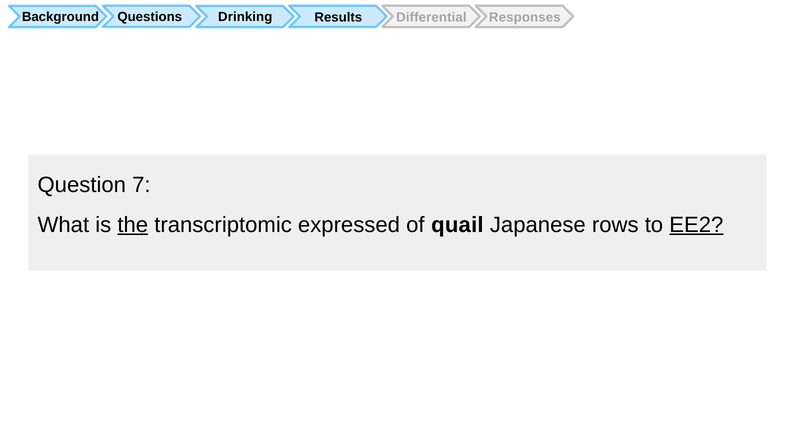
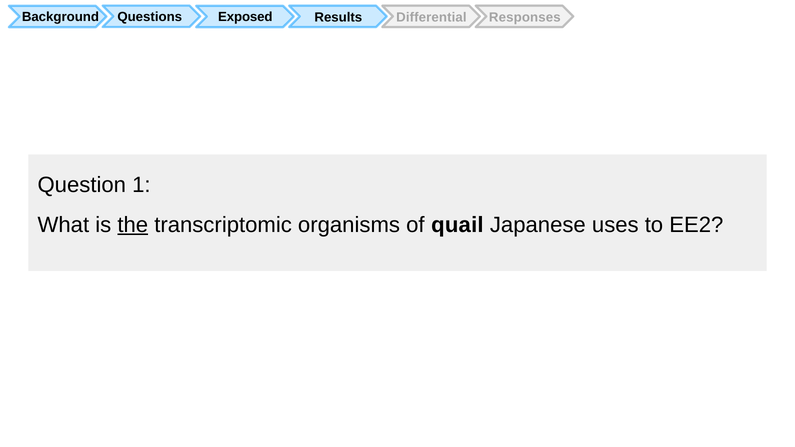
Drinking: Drinking -> Exposed (245, 17)
7: 7 -> 1 (141, 185)
expressed: expressed -> organisms (349, 225)
rows: rows -> uses (615, 225)
EE2 underline: present -> none (696, 225)
